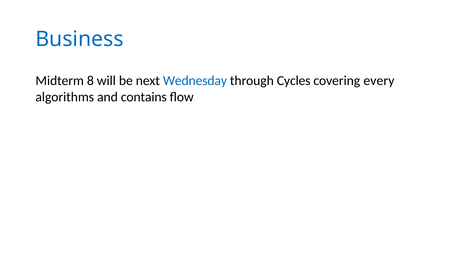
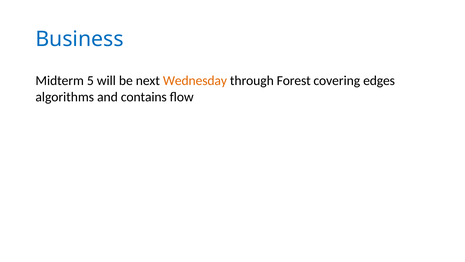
8: 8 -> 5 (90, 80)
Wednesday colour: blue -> orange (195, 80)
Cycles: Cycles -> Forest (294, 80)
every: every -> edges (379, 80)
